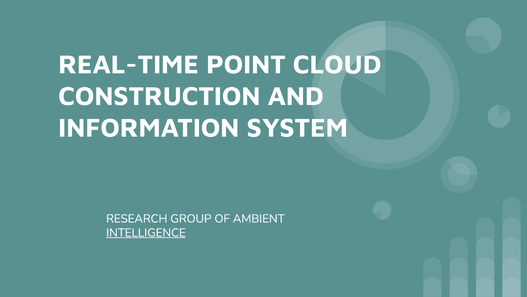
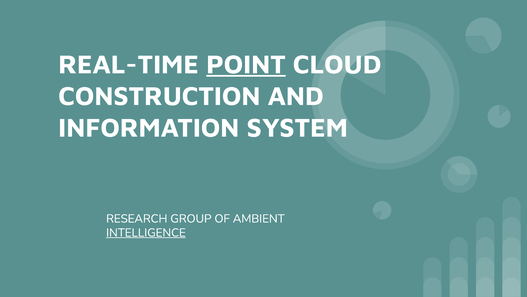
POINT underline: none -> present (246, 64)
